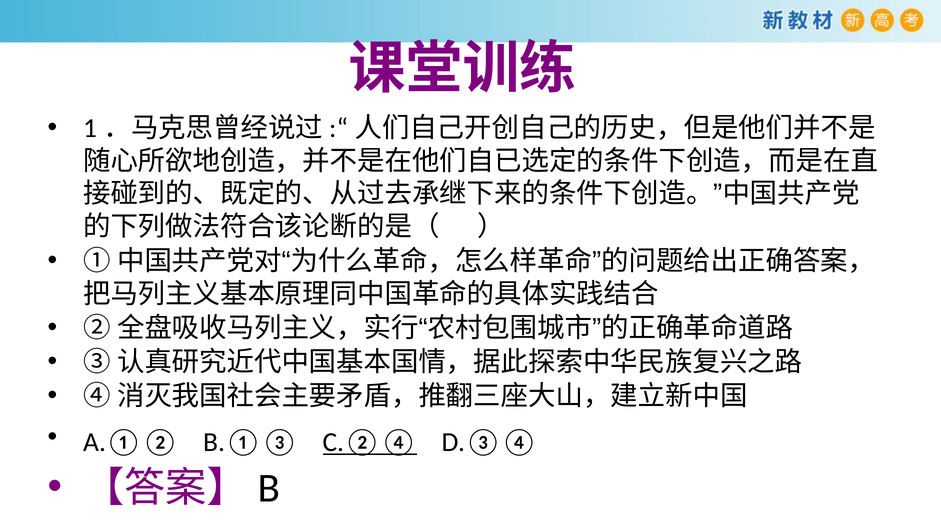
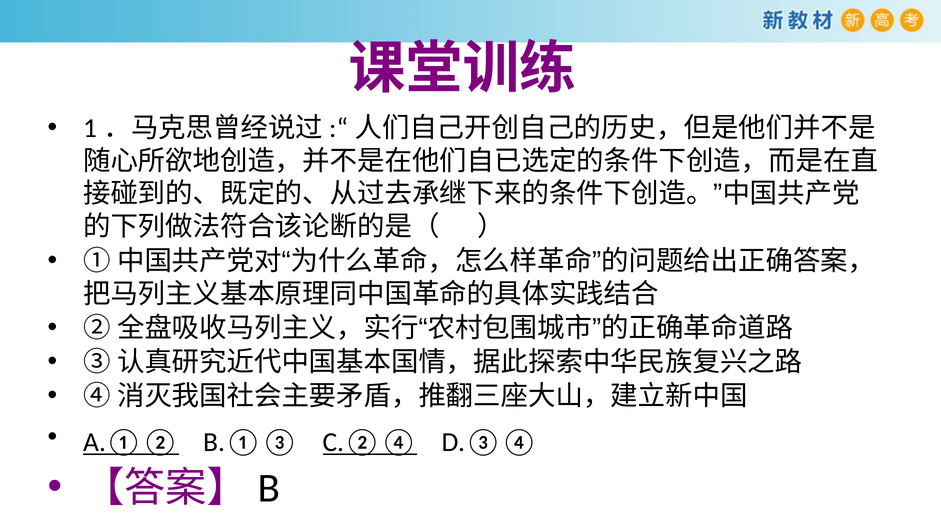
A.①② underline: none -> present (131, 443)
